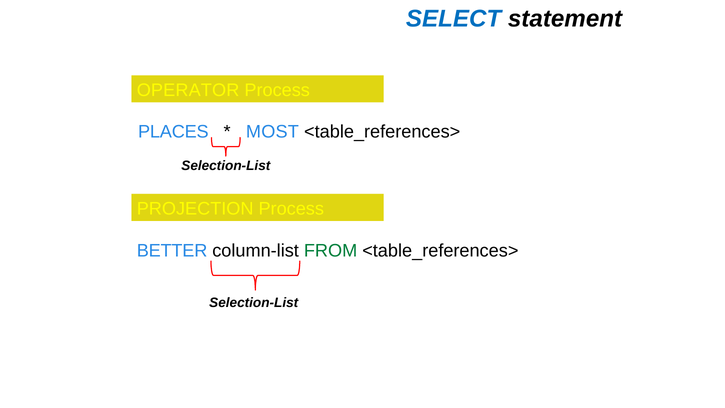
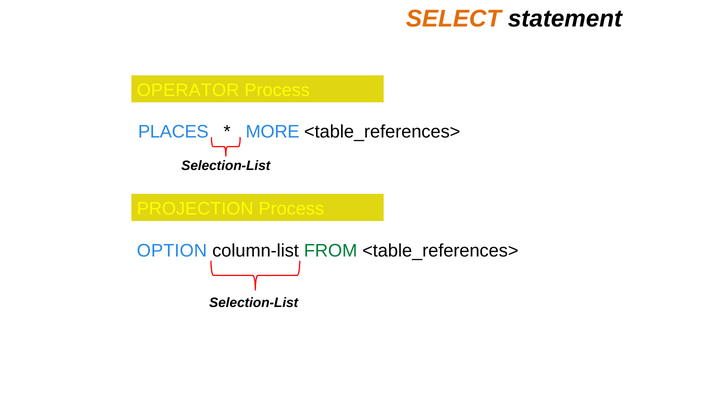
SELECT colour: blue -> orange (454, 19)
MOST: MOST -> MORE (273, 132)
BETTER: BETTER -> OPTION (172, 250)
